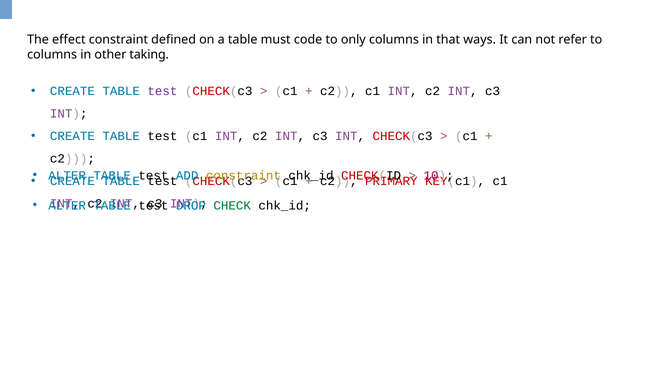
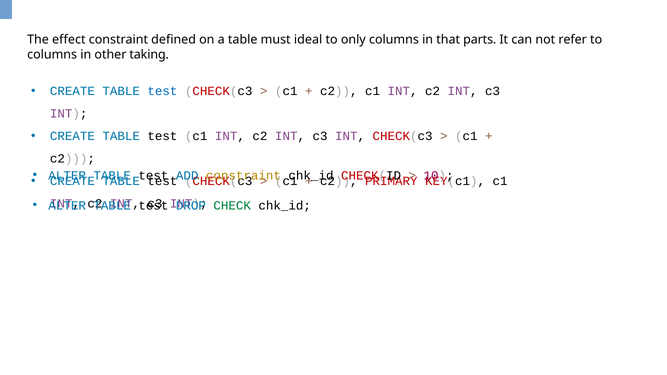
code: code -> ideal (308, 40)
ways: ways -> parts (480, 40)
test colour: purple -> blue (162, 91)
